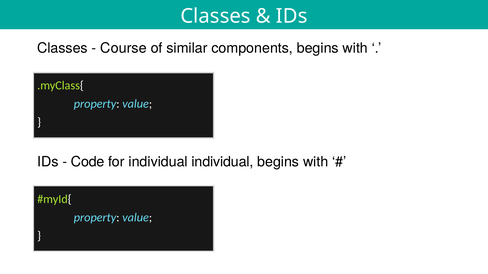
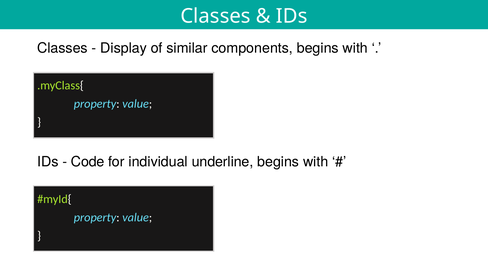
Course: Course -> Display (124, 48)
individual individual: individual -> underline (223, 162)
